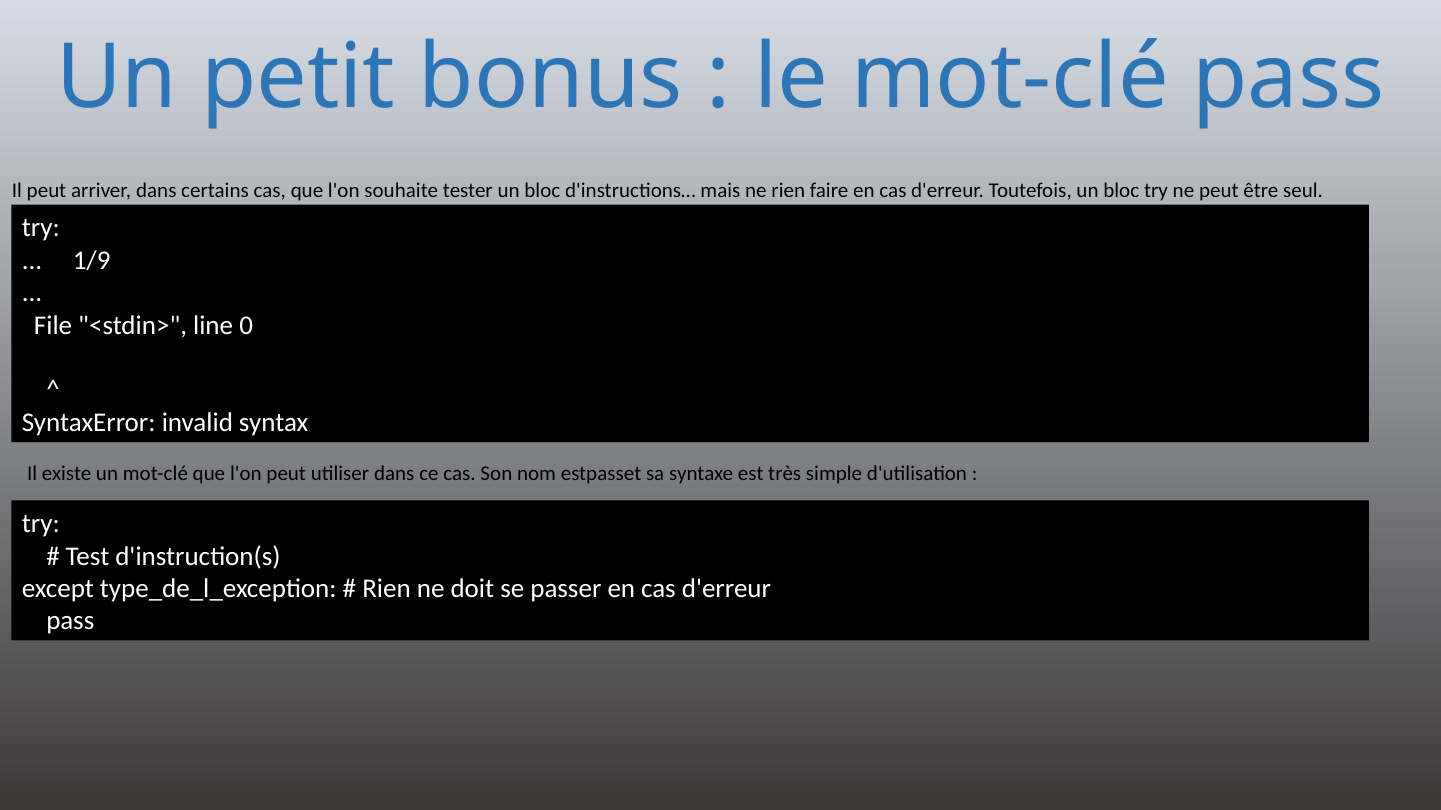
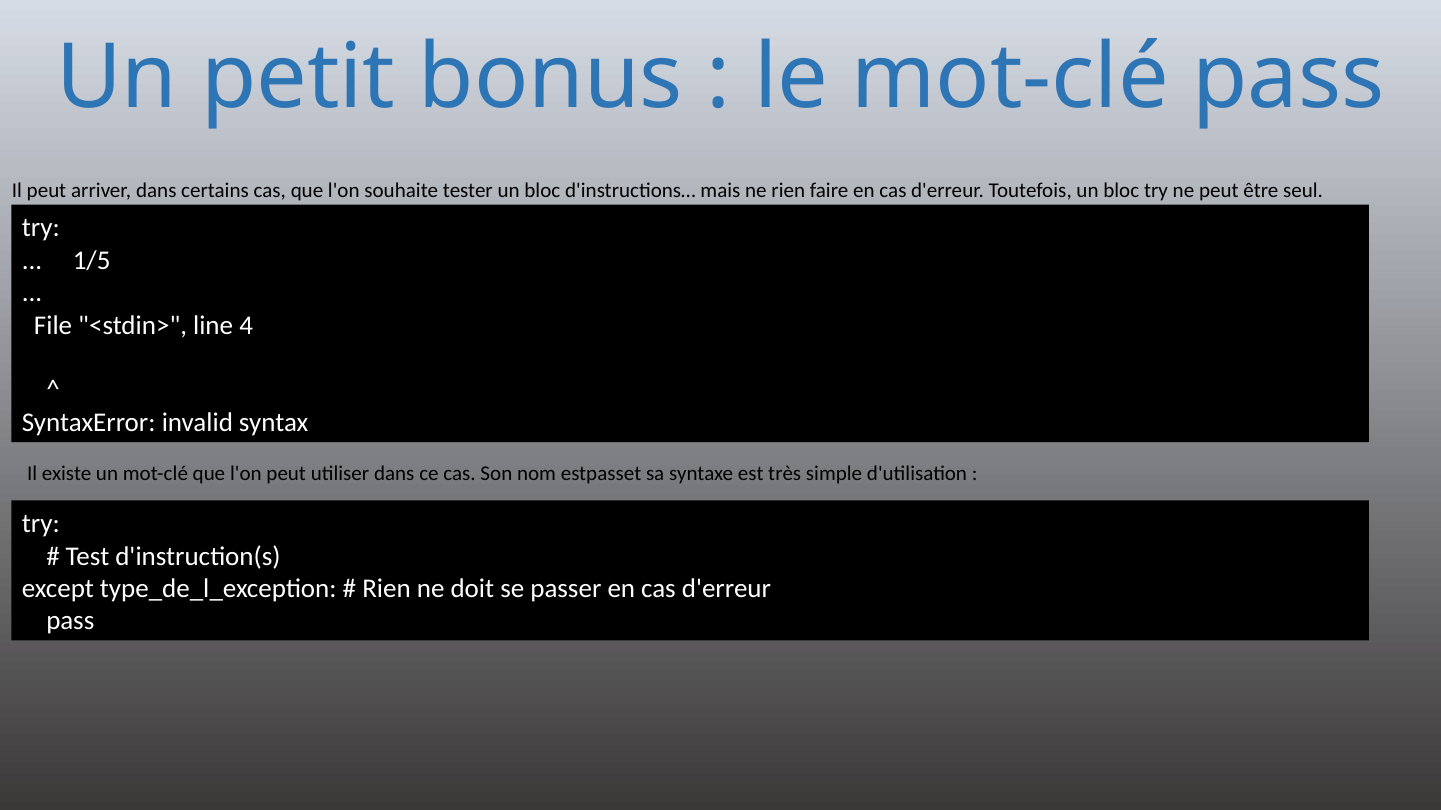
1/9: 1/9 -> 1/5 (92, 261)
0: 0 -> 4 (246, 325)
